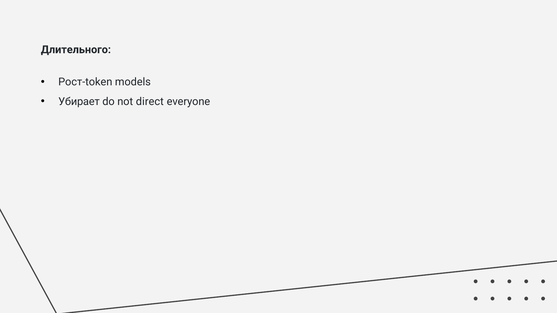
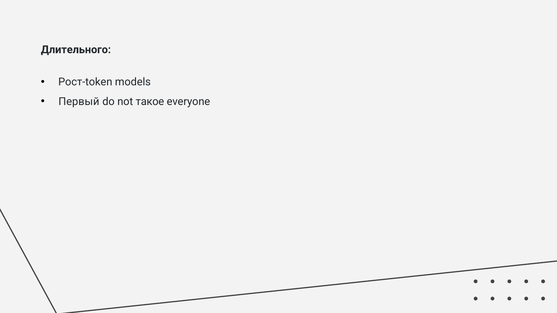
Убирает: Убирает -> Первый (79, 102)
direct: direct -> такое (150, 102)
